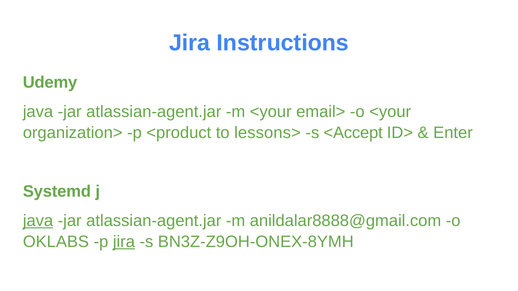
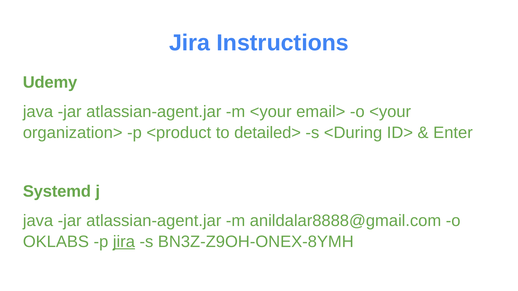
lessons>: lessons> -> detailed> (268, 133)
<Accept: <Accept -> <During (353, 133)
java underline: present -> none (38, 221)
